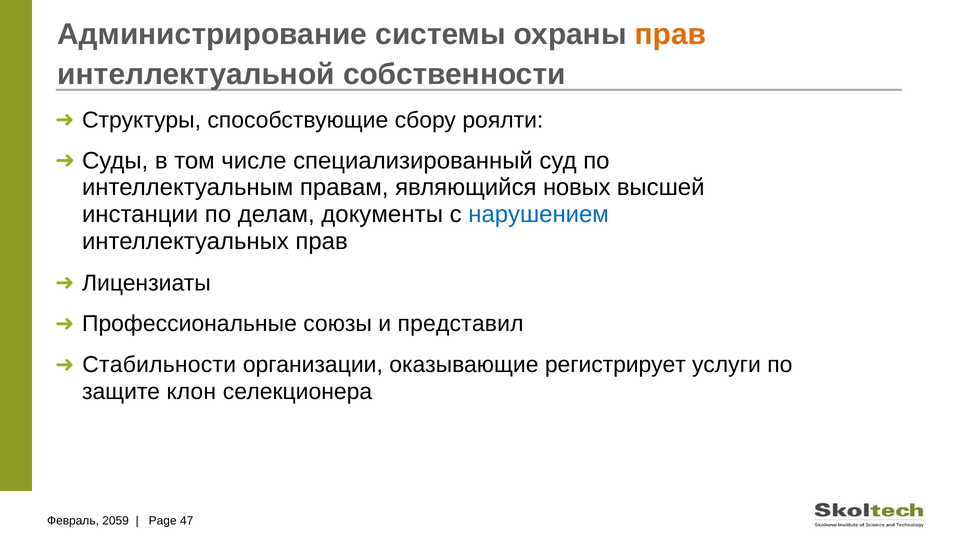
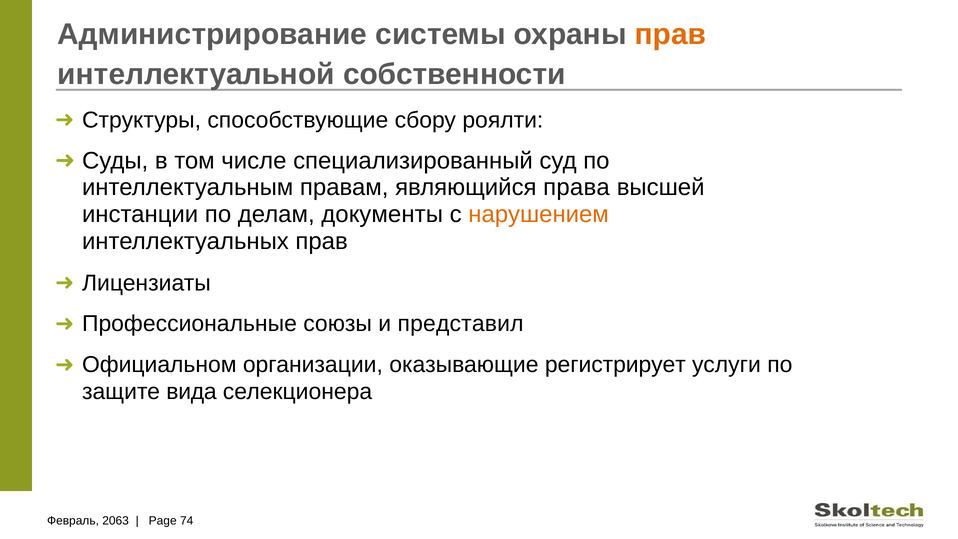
новых: новых -> права (577, 188)
нарушением colour: blue -> orange (539, 214)
Стабильности: Стабильности -> Официальном (159, 365)
клон: клон -> вида (192, 392)
2059: 2059 -> 2063 (116, 521)
47: 47 -> 74 (187, 521)
